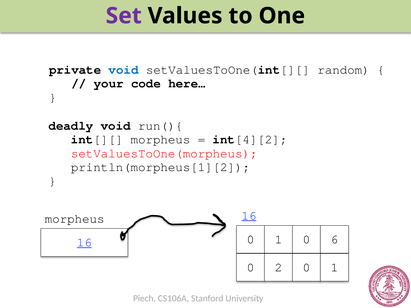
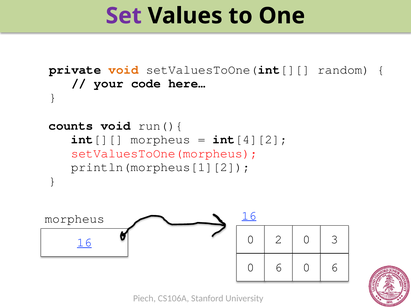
void colour: blue -> orange (124, 70)
deadly: deadly -> counts (71, 126)
1: 1 -> 2 (279, 240)
6: 6 -> 3 (334, 240)
2: 2 -> 6 (279, 268)
1: 1 -> 6 (334, 268)
